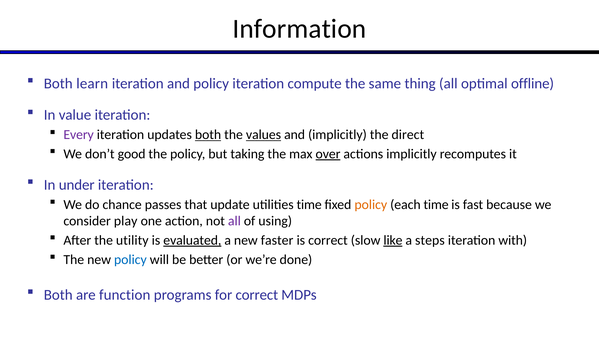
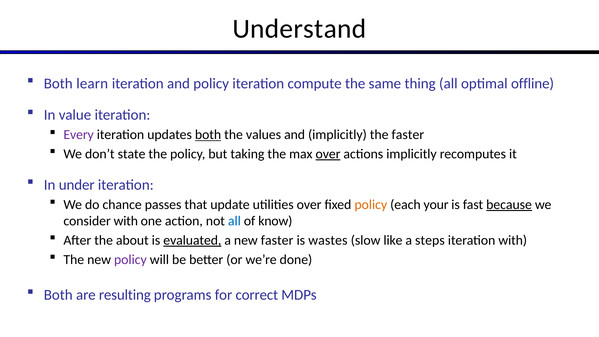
Information: Information -> Understand (299, 29)
values underline: present -> none (264, 135)
the direct: direct -> faster (408, 135)
good: good -> state (132, 154)
utilities time: time -> over (309, 205)
each time: time -> your (436, 205)
because underline: none -> present (509, 205)
consider play: play -> with (126, 221)
all colour: purple -> blue (234, 221)
using: using -> know (275, 221)
utility: utility -> about (132, 240)
is correct: correct -> wastes (328, 240)
like underline: present -> none (393, 240)
policy colour: blue -> purple (130, 259)
function: function -> resulting (125, 295)
